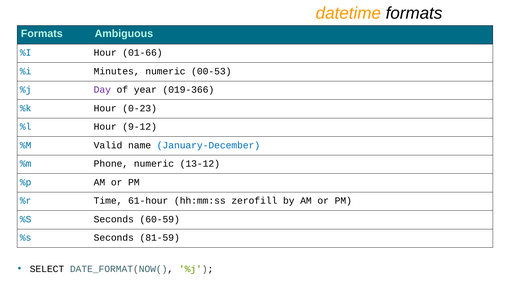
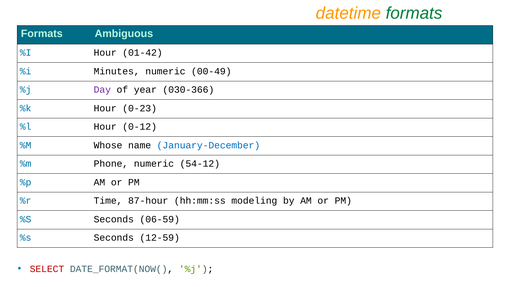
formats colour: black -> green (414, 13)
01-66: 01-66 -> 01-42 (142, 53)
00-53: 00-53 -> 00-49 (211, 71)
019-366: 019-366 -> 030-366 (188, 90)
9-12: 9-12 -> 0-12 (140, 127)
Valid: Valid -> Whose (108, 145)
13-12: 13-12 -> 54-12 (200, 164)
61-hour: 61-hour -> 87-hour (148, 201)
zerofill: zerofill -> modeling (254, 201)
60-59: 60-59 -> 06-59 (160, 219)
81-59: 81-59 -> 12-59 (160, 238)
SELECT colour: black -> red (47, 269)
